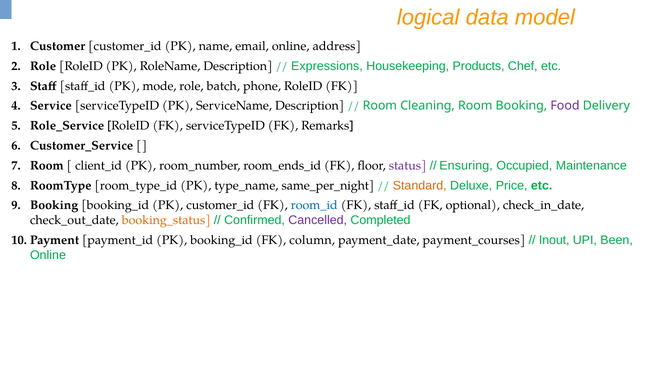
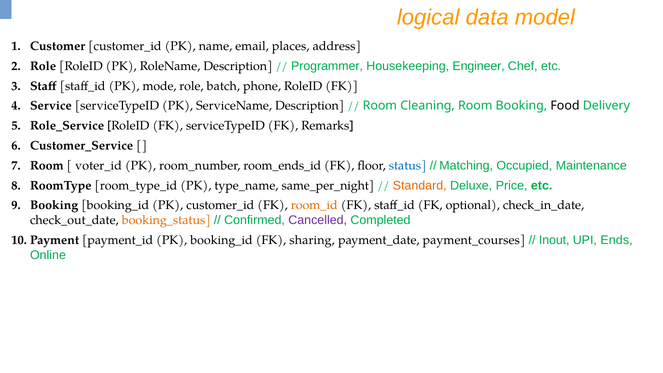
email online: online -> places (291, 46)
Expressions: Expressions -> Programmer (327, 66)
Products: Products -> Engineer (479, 66)
Food colour: purple -> black (565, 106)
client_id: client_id -> voter_id (99, 166)
status colour: purple -> blue (408, 166)
Ensuring: Ensuring -> Matching (466, 166)
room_id colour: blue -> orange (314, 205)
column: column -> sharing (312, 240)
Been: Been -> Ends (617, 240)
